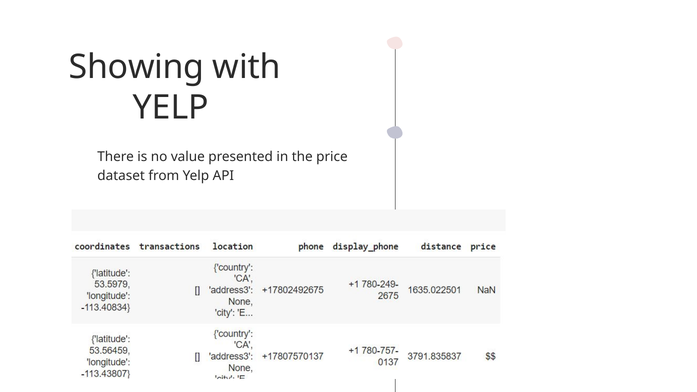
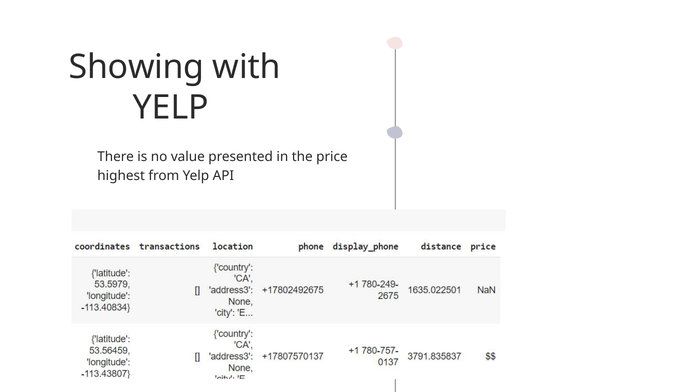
dataset: dataset -> highest (121, 176)
